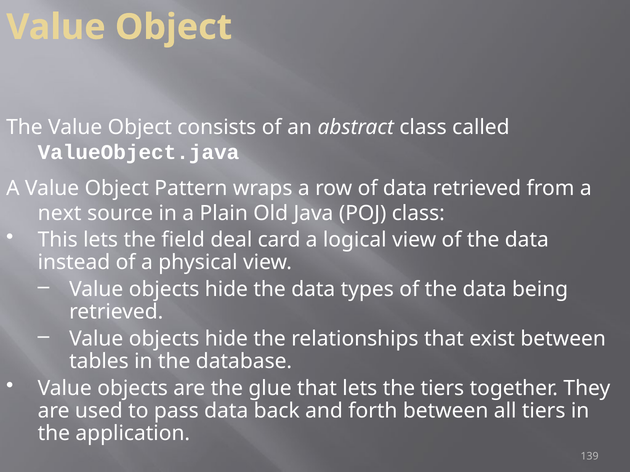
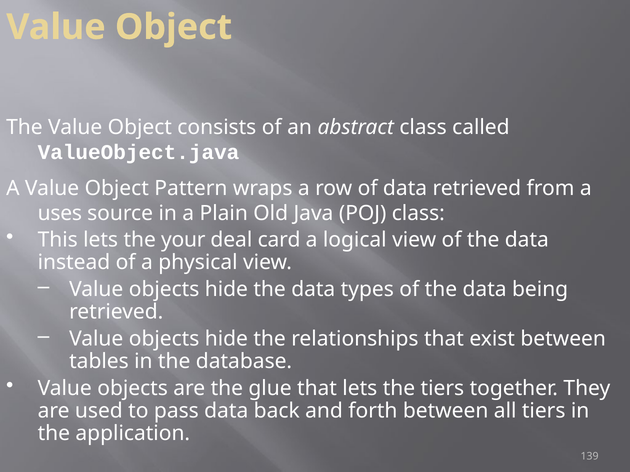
next: next -> uses (60, 214)
field: field -> your (183, 240)
